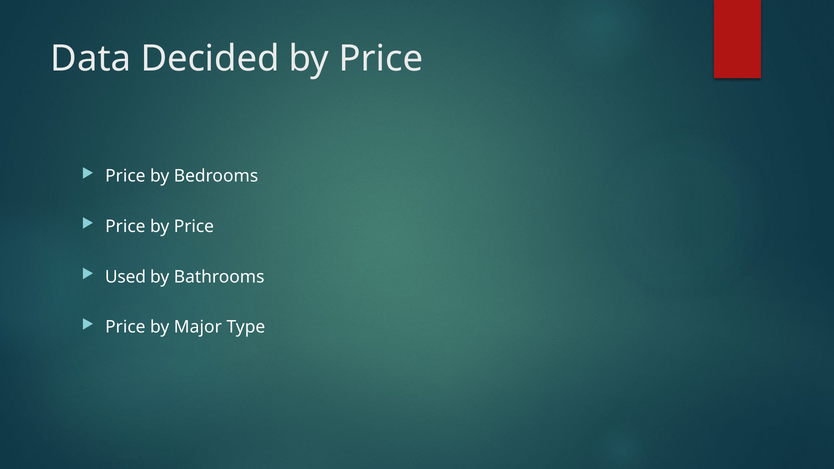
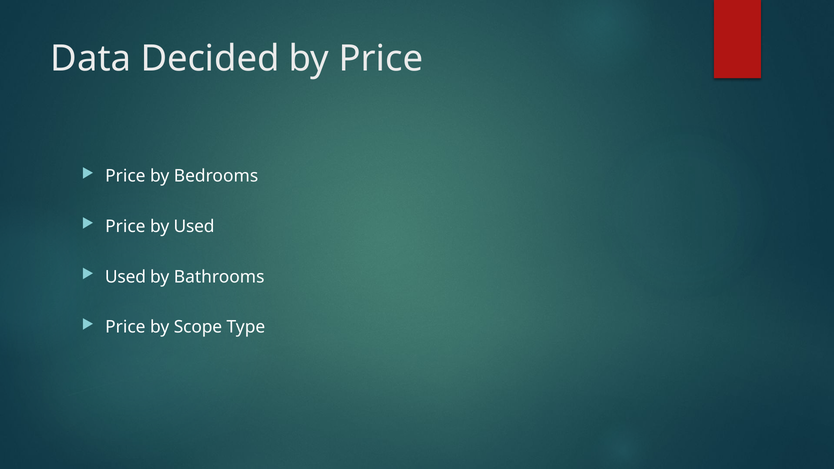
Price by Price: Price -> Used (194, 226)
Major: Major -> Scope (198, 327)
